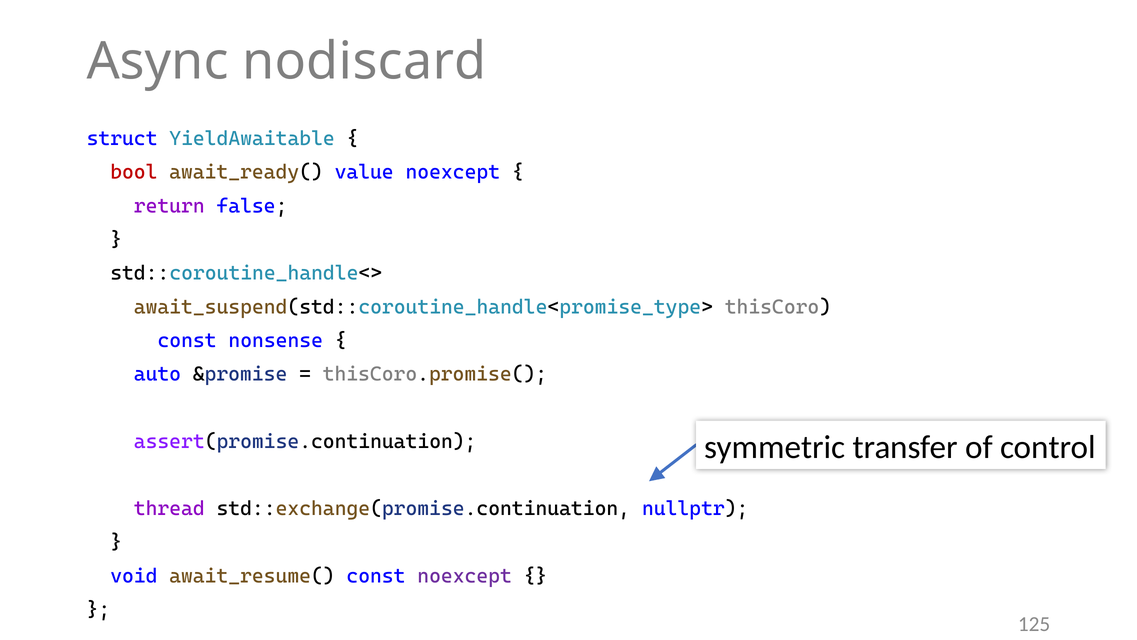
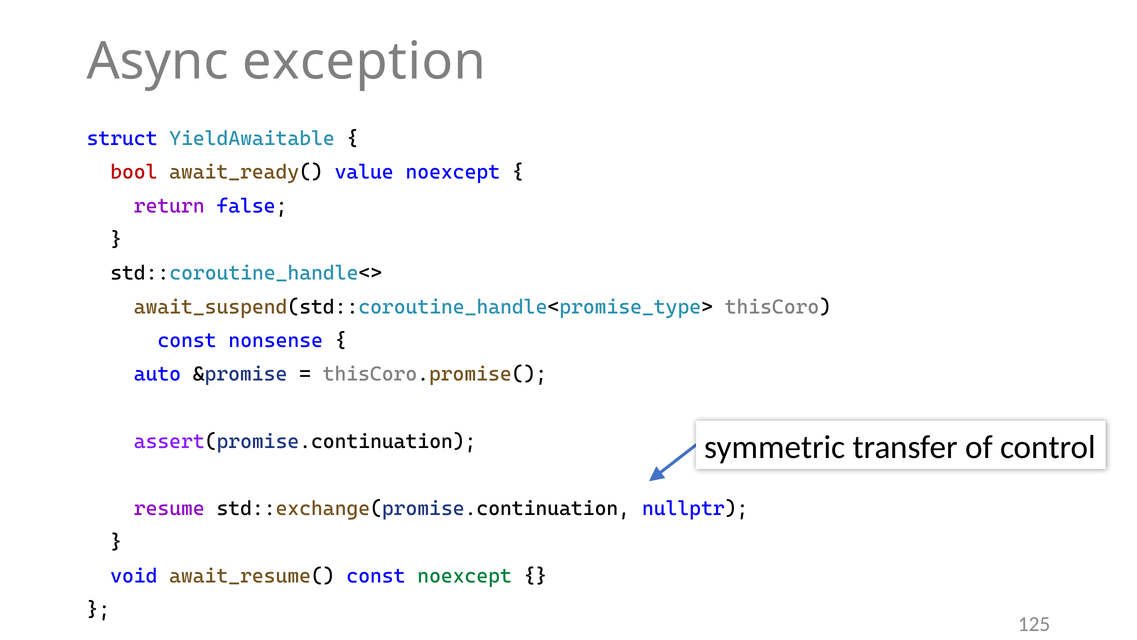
nodiscard: nodiscard -> exception (364, 61)
thread: thread -> resume (169, 508)
noexcept colour: purple -> green (465, 576)
